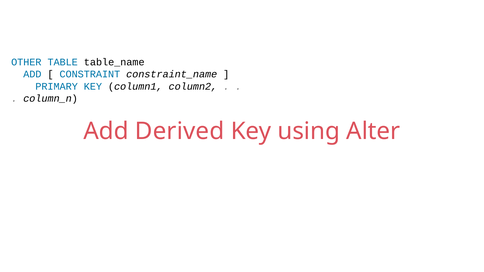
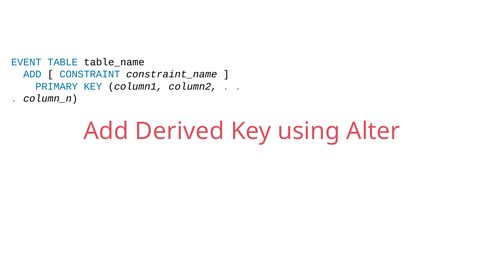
OTHER: OTHER -> EVENT (26, 62)
